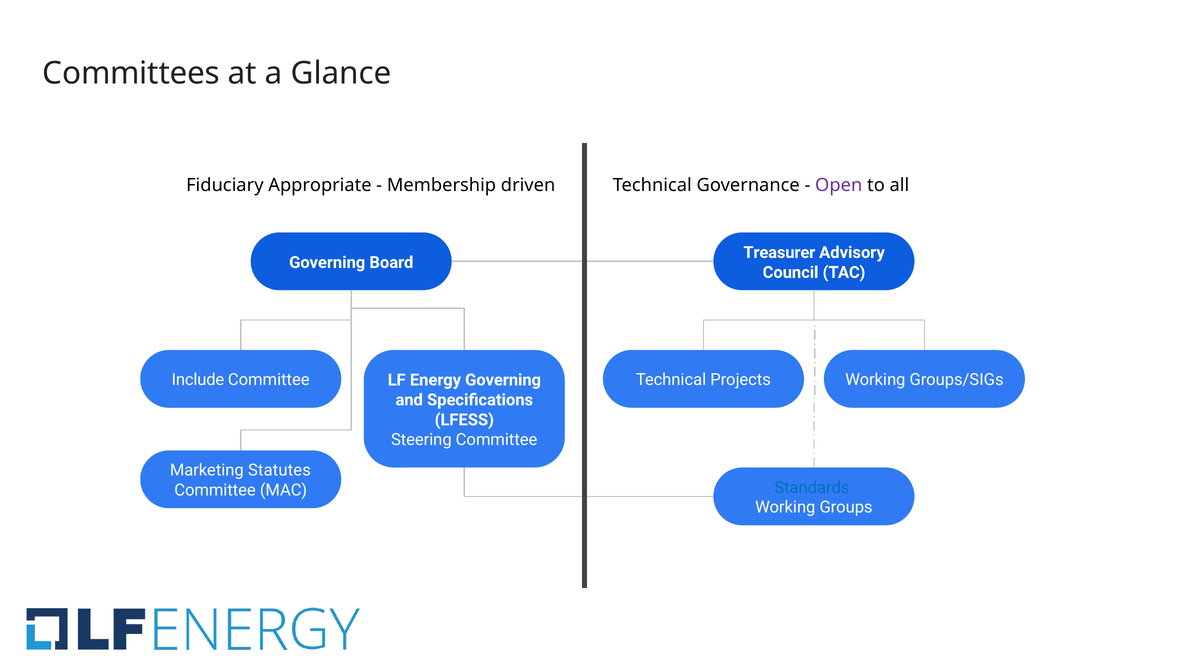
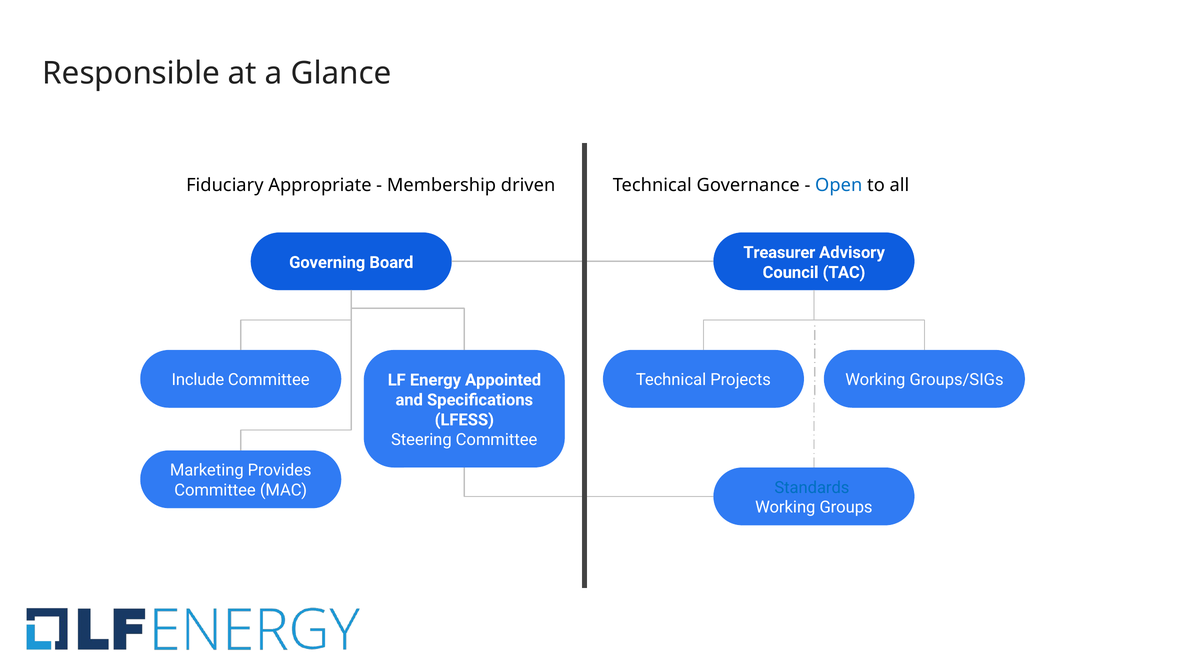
Committees: Committees -> Responsible (131, 73)
Open colour: purple -> blue (839, 185)
Energy Governing: Governing -> Appointed (503, 380)
Statutes: Statutes -> Provides (280, 471)
